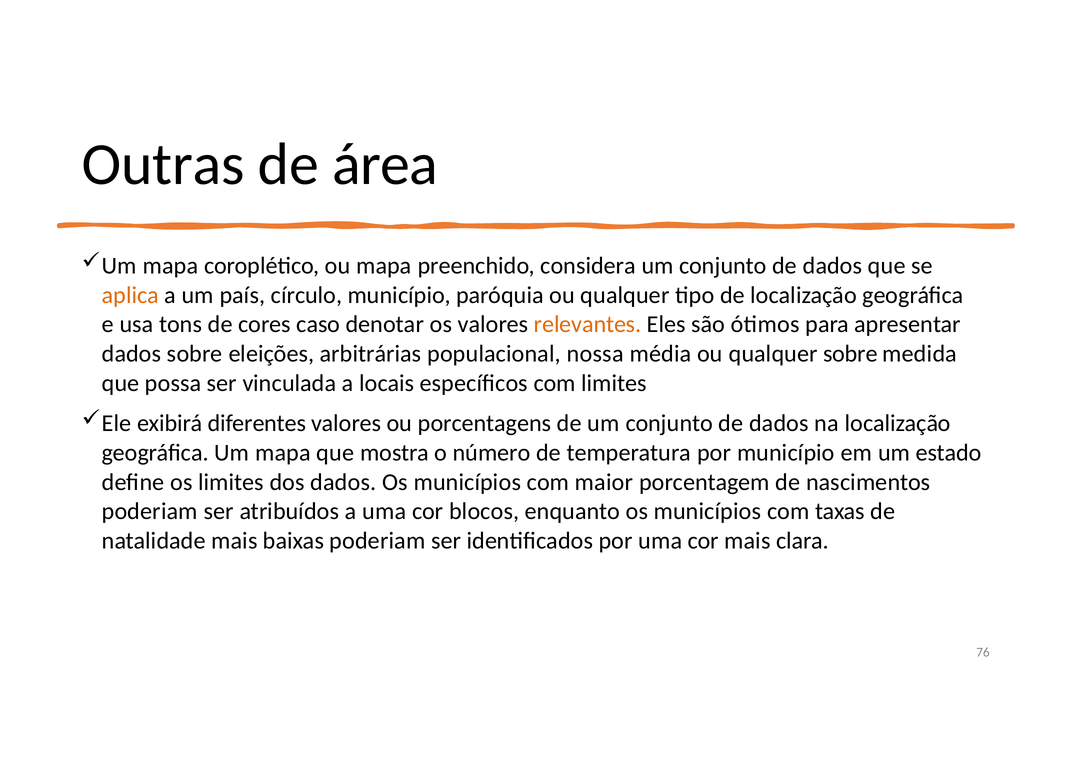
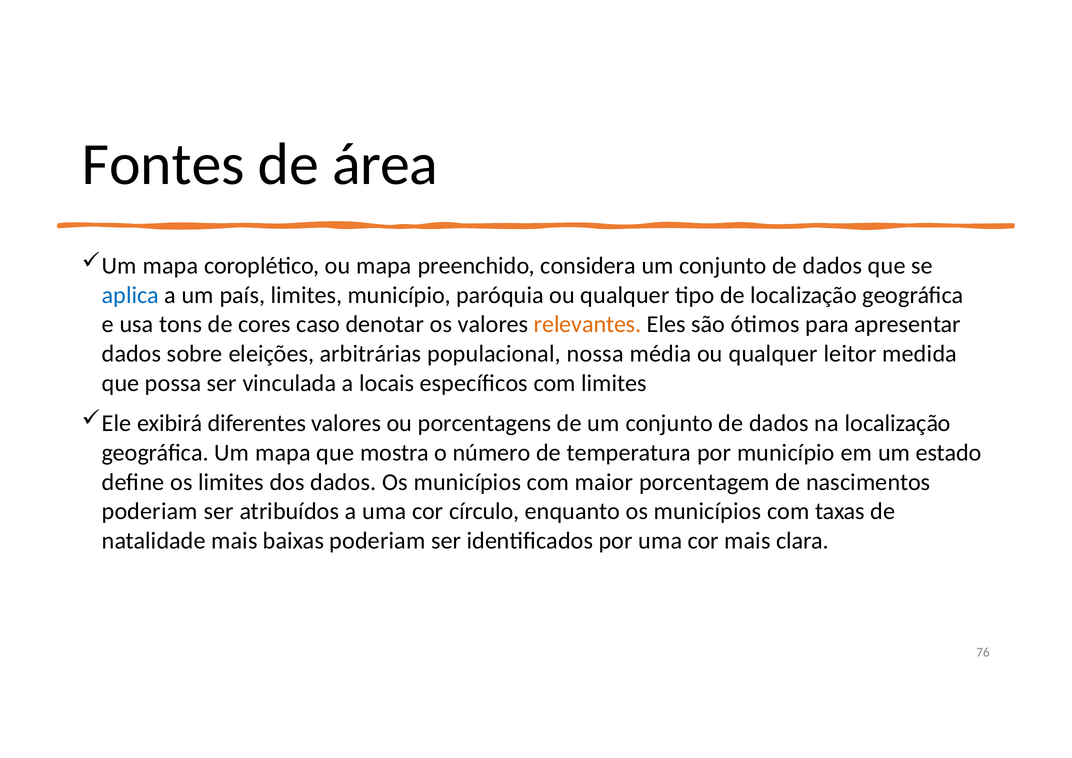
Outras: Outras -> Fontes (163, 165)
aplica colour: orange -> blue (130, 295)
país círculo: círculo -> limites (307, 295)
qualquer sobre: sobre -> leitor (850, 354)
blocos: blocos -> círculo (484, 512)
